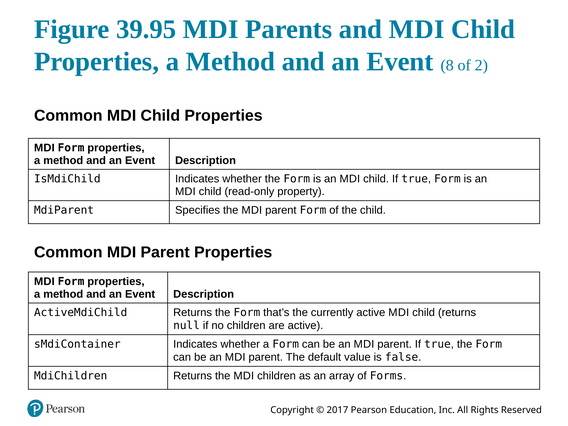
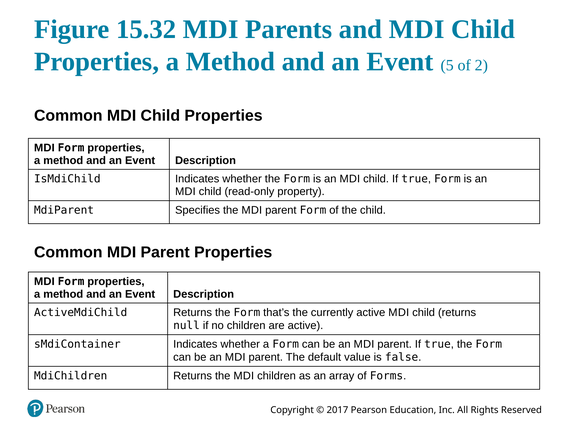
39.95: 39.95 -> 15.32 (146, 29)
8: 8 -> 5 (447, 65)
